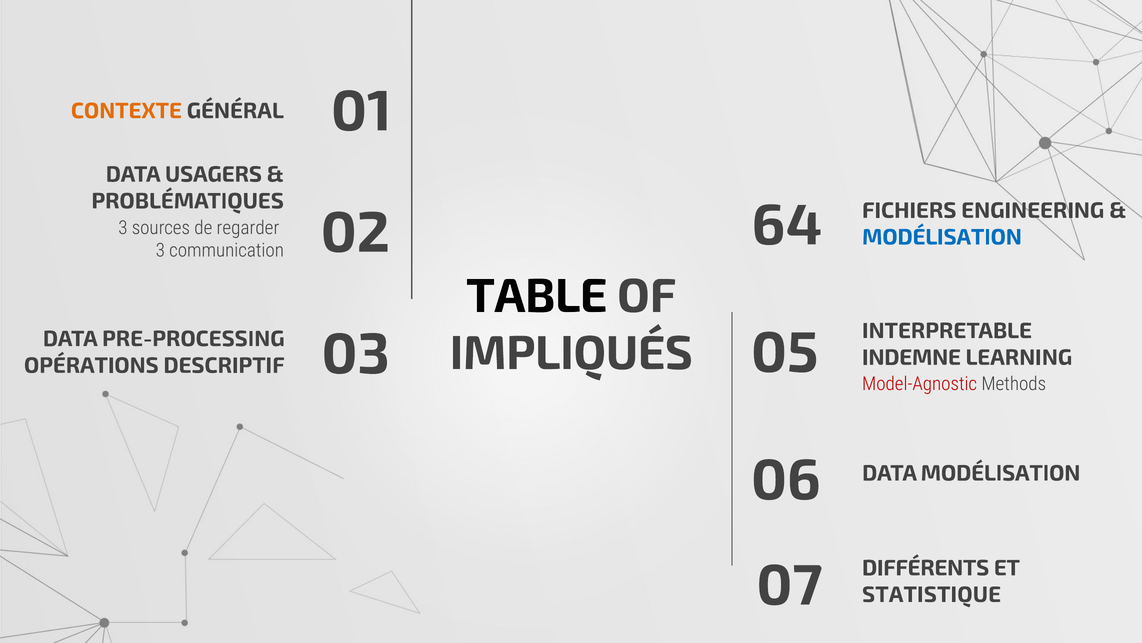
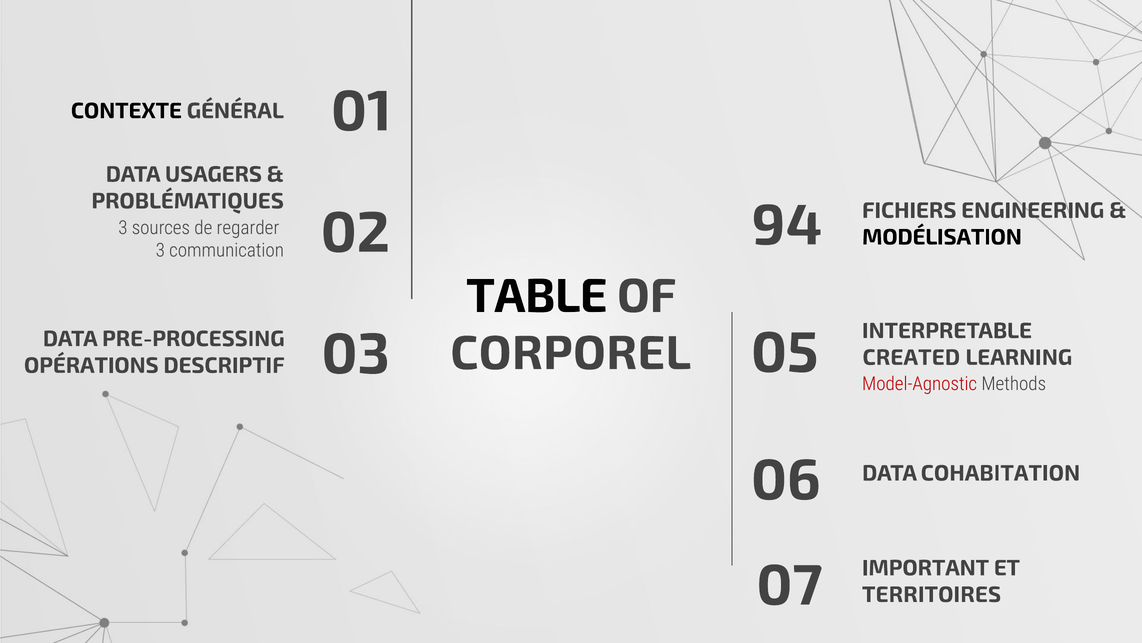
CONTEXTE colour: orange -> black (126, 111)
64: 64 -> 94 (787, 225)
MODÉLISATION colour: blue -> black (942, 237)
IMPLIQUÉS: IMPLIQUÉS -> CORPOREL (571, 353)
INDEMNE: INDEMNE -> CREATED (911, 357)
DATA MODÉLISATION: MODÉLISATION -> COHABITATION (1000, 473)
DIFFÉRENTS: DIFFÉRENTS -> IMPORTANT (926, 567)
STATISTIQUE: STATISTIQUE -> TERRITOIRES (932, 594)
